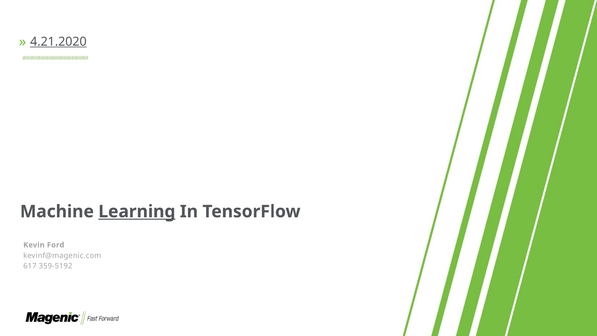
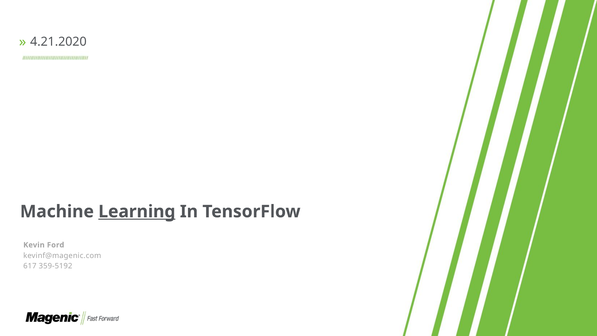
4.21.2020 underline: present -> none (58, 42)
